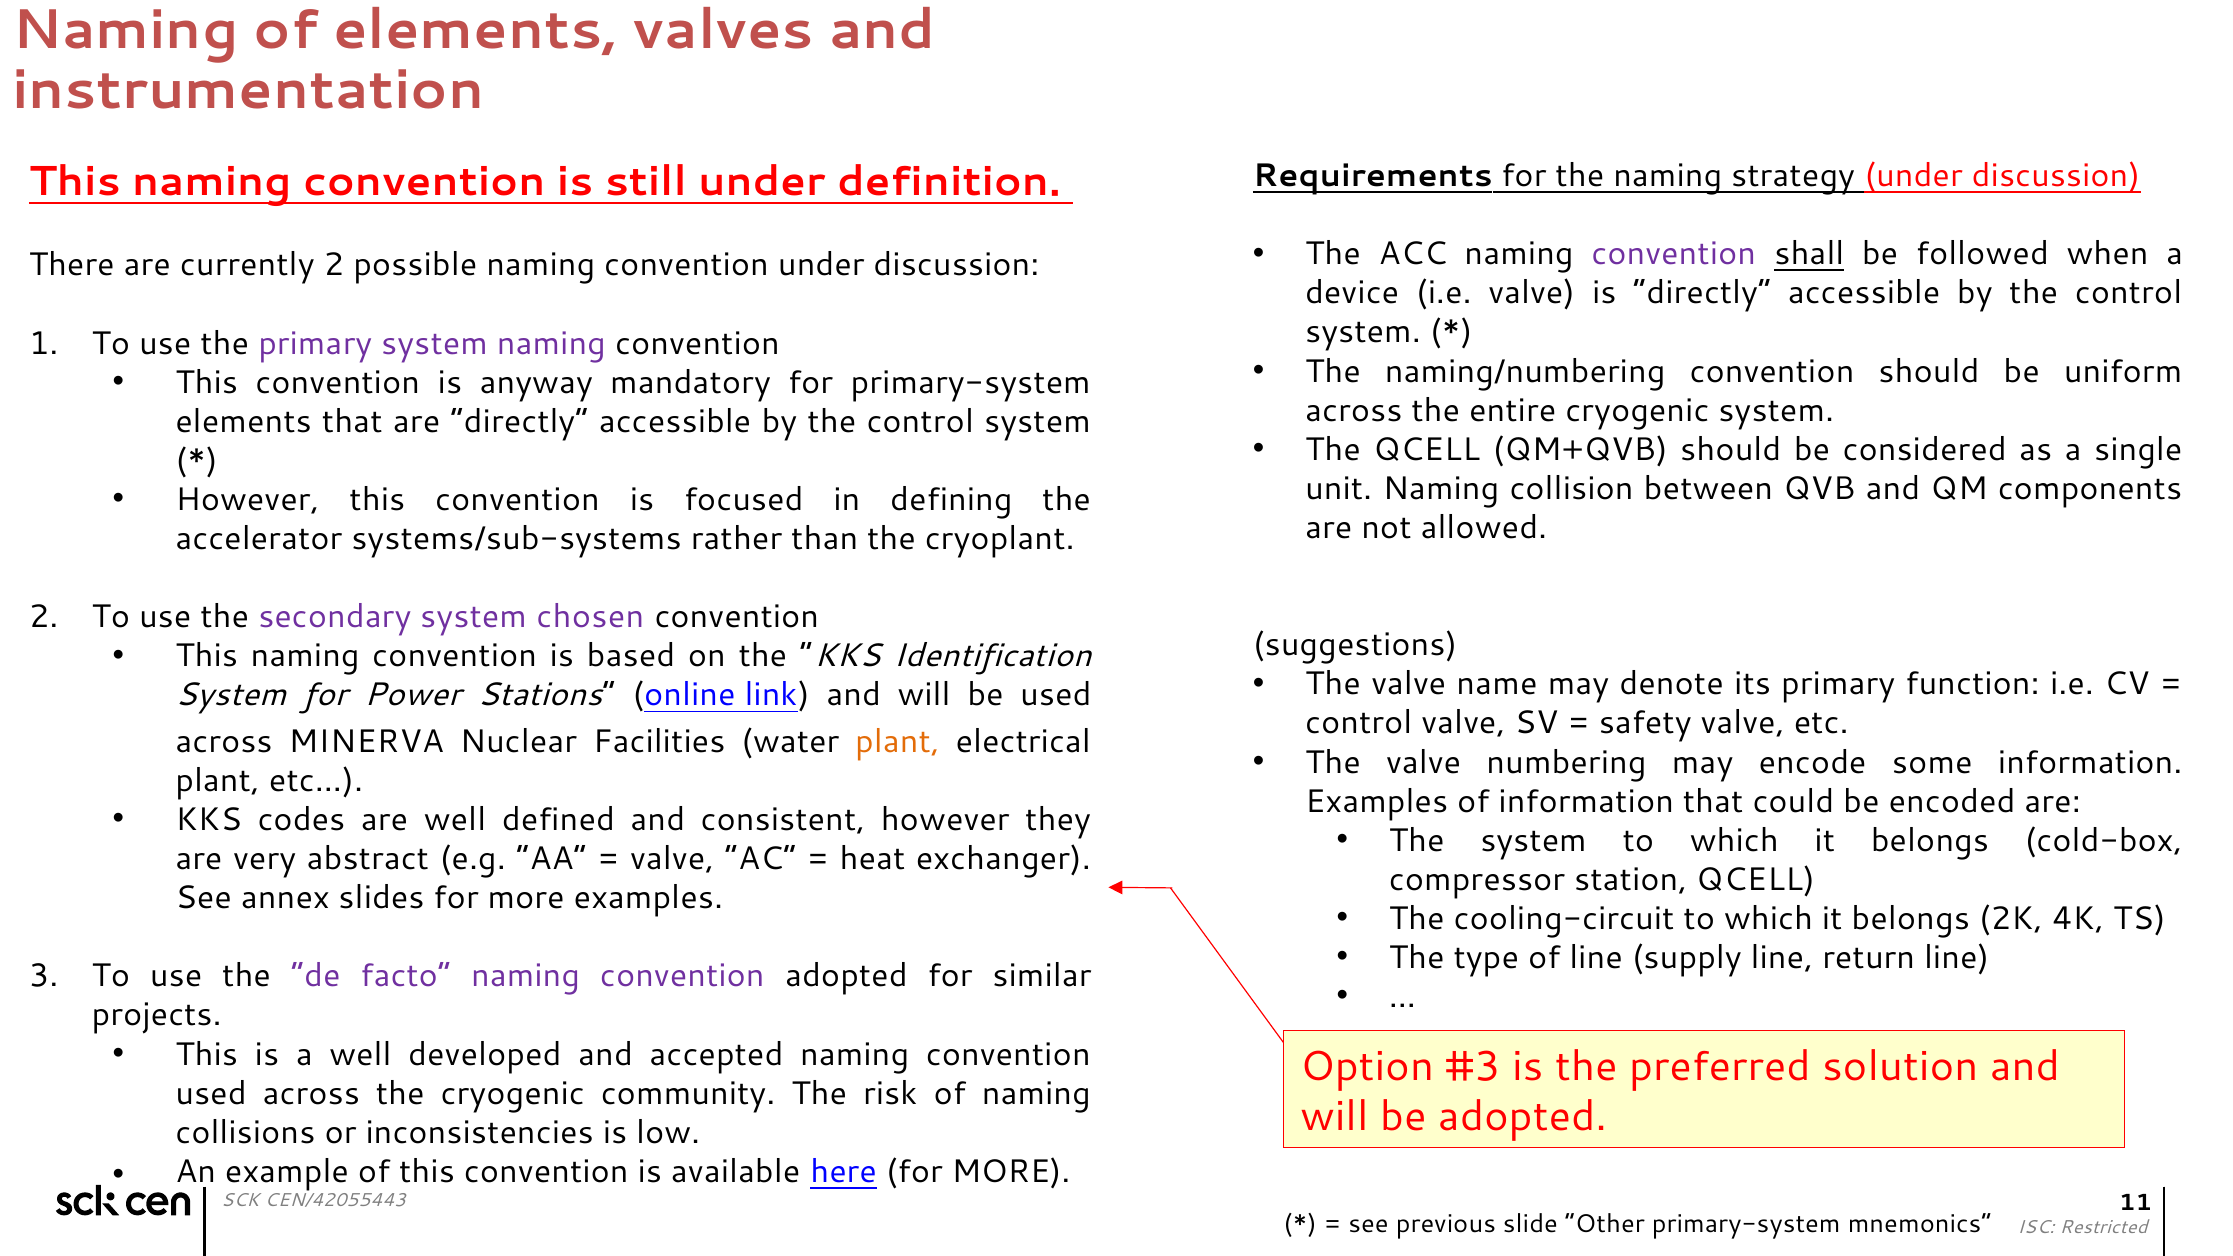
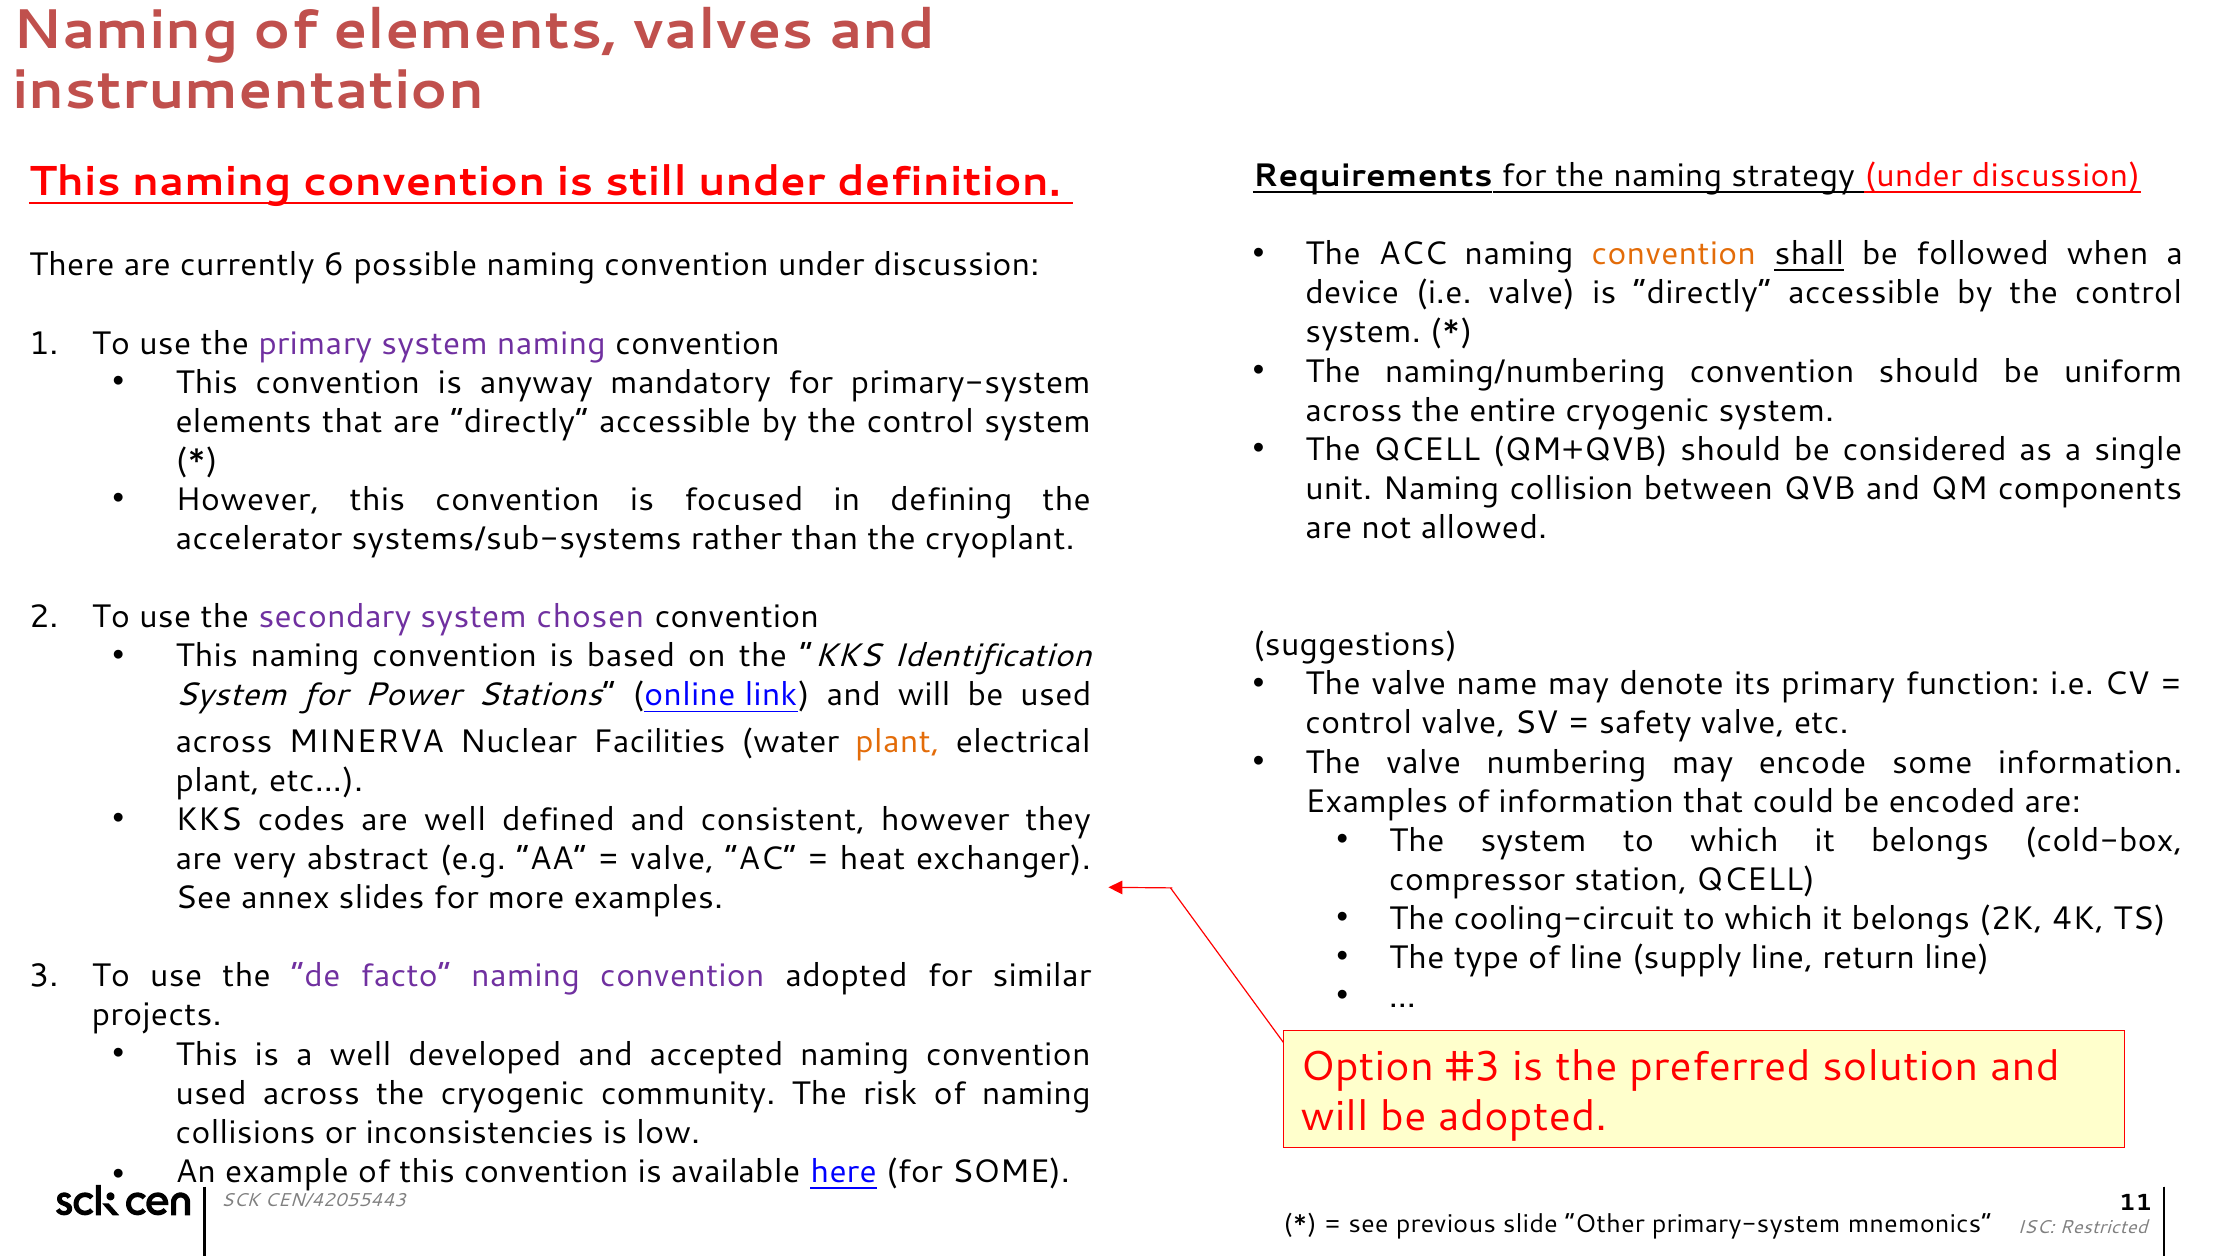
convention colour: purple -> orange (1674, 254)
currently 2: 2 -> 6 (334, 265)
here for MORE: MORE -> SOME (1011, 1172)
